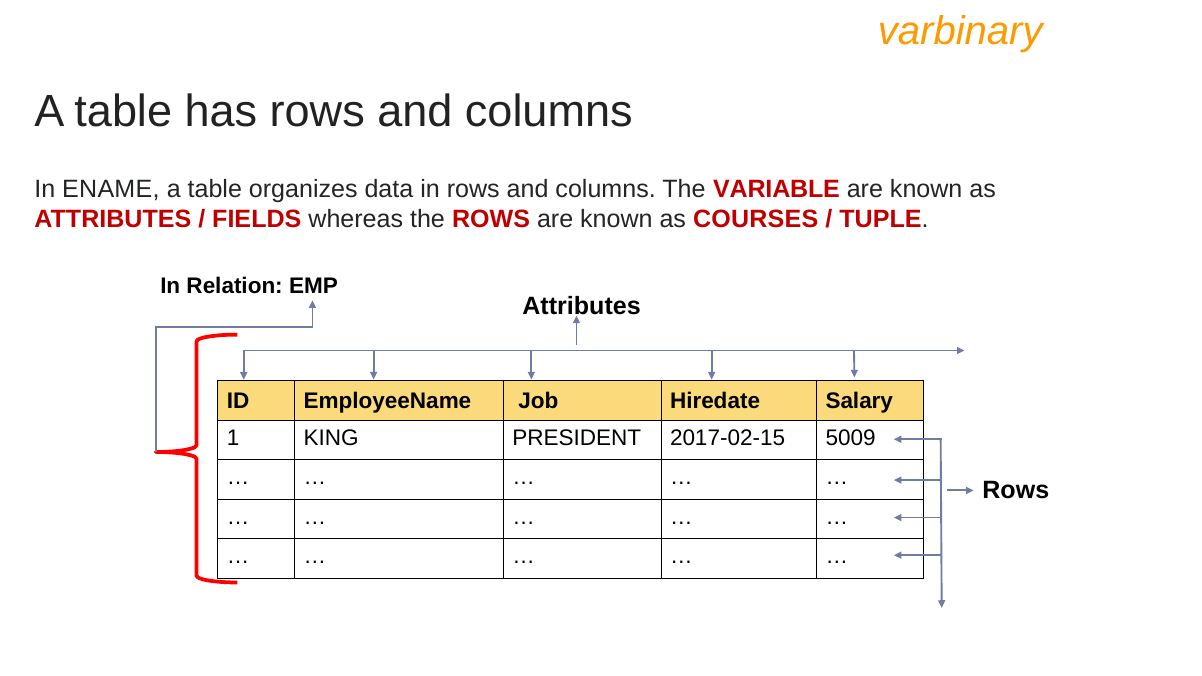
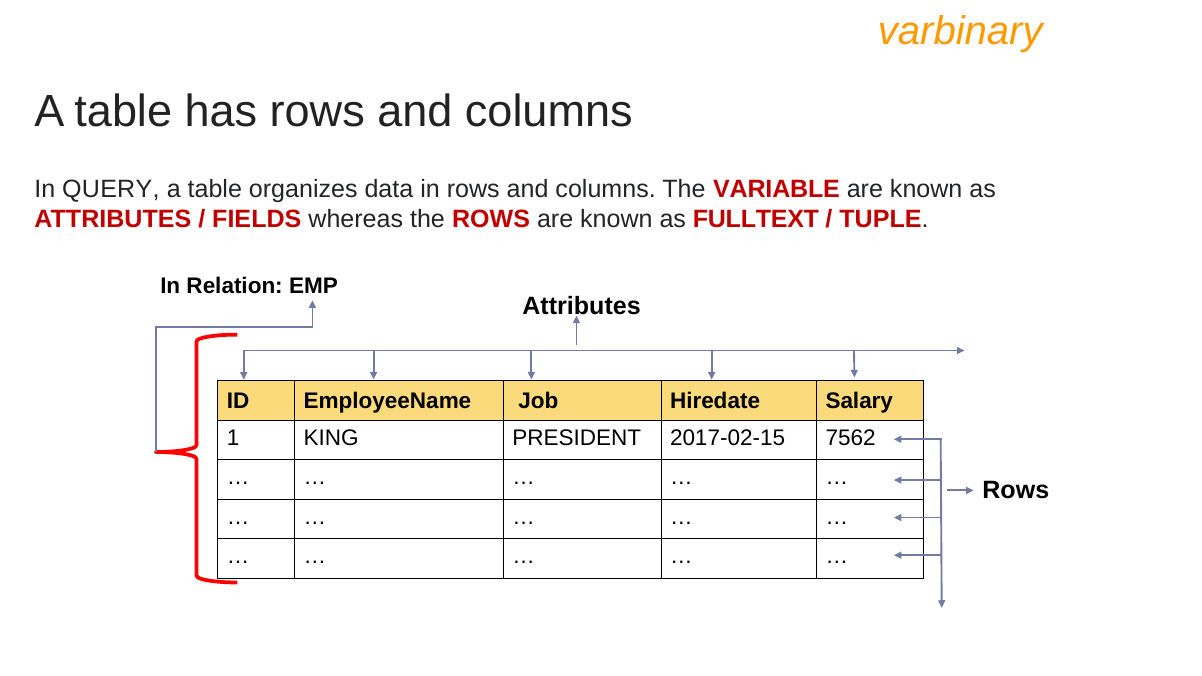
ENAME: ENAME -> QUERY (111, 189)
COURSES: COURSES -> FULLTEXT (756, 219)
5009: 5009 -> 7562 (851, 438)
